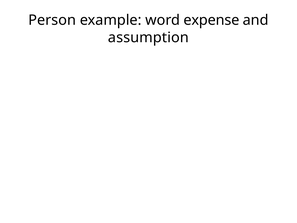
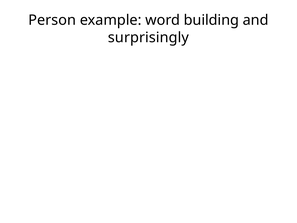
expense: expense -> building (211, 20)
assumption: assumption -> surprisingly (148, 37)
